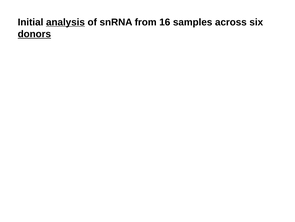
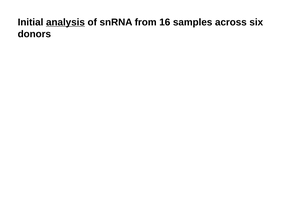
donors underline: present -> none (34, 34)
